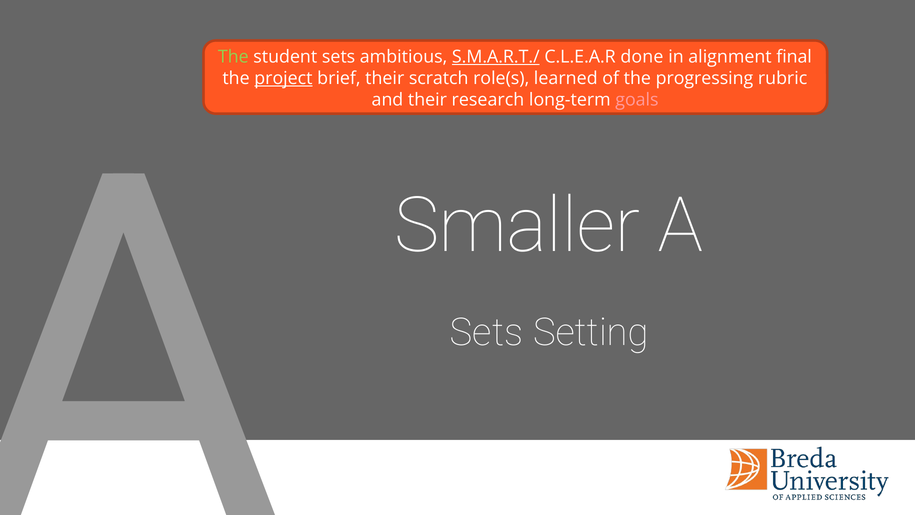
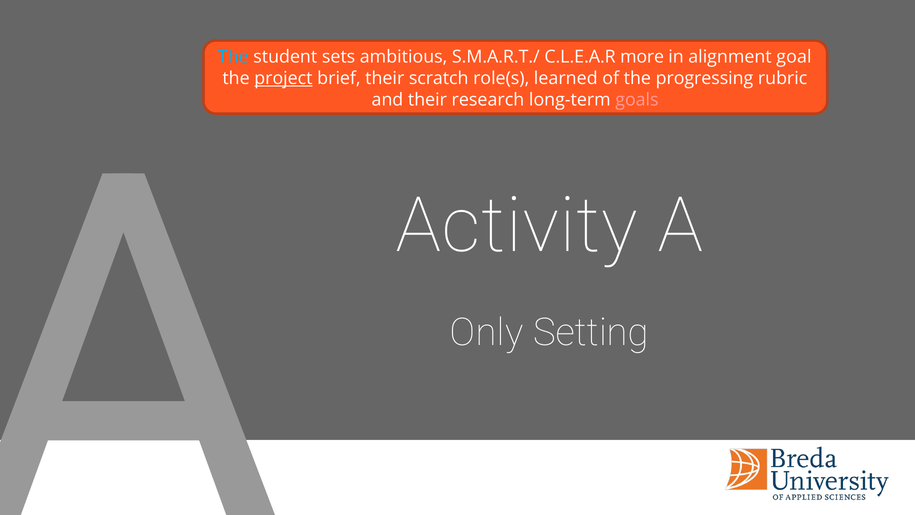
The colour: light green -> light blue (233, 57)
S.M.A.R.T./ underline: present -> none (496, 57)
done: done -> more (642, 57)
final: final -> goal (794, 57)
Smaller: Smaller -> Activity (517, 226)
Sets: Sets -> Only (486, 332)
